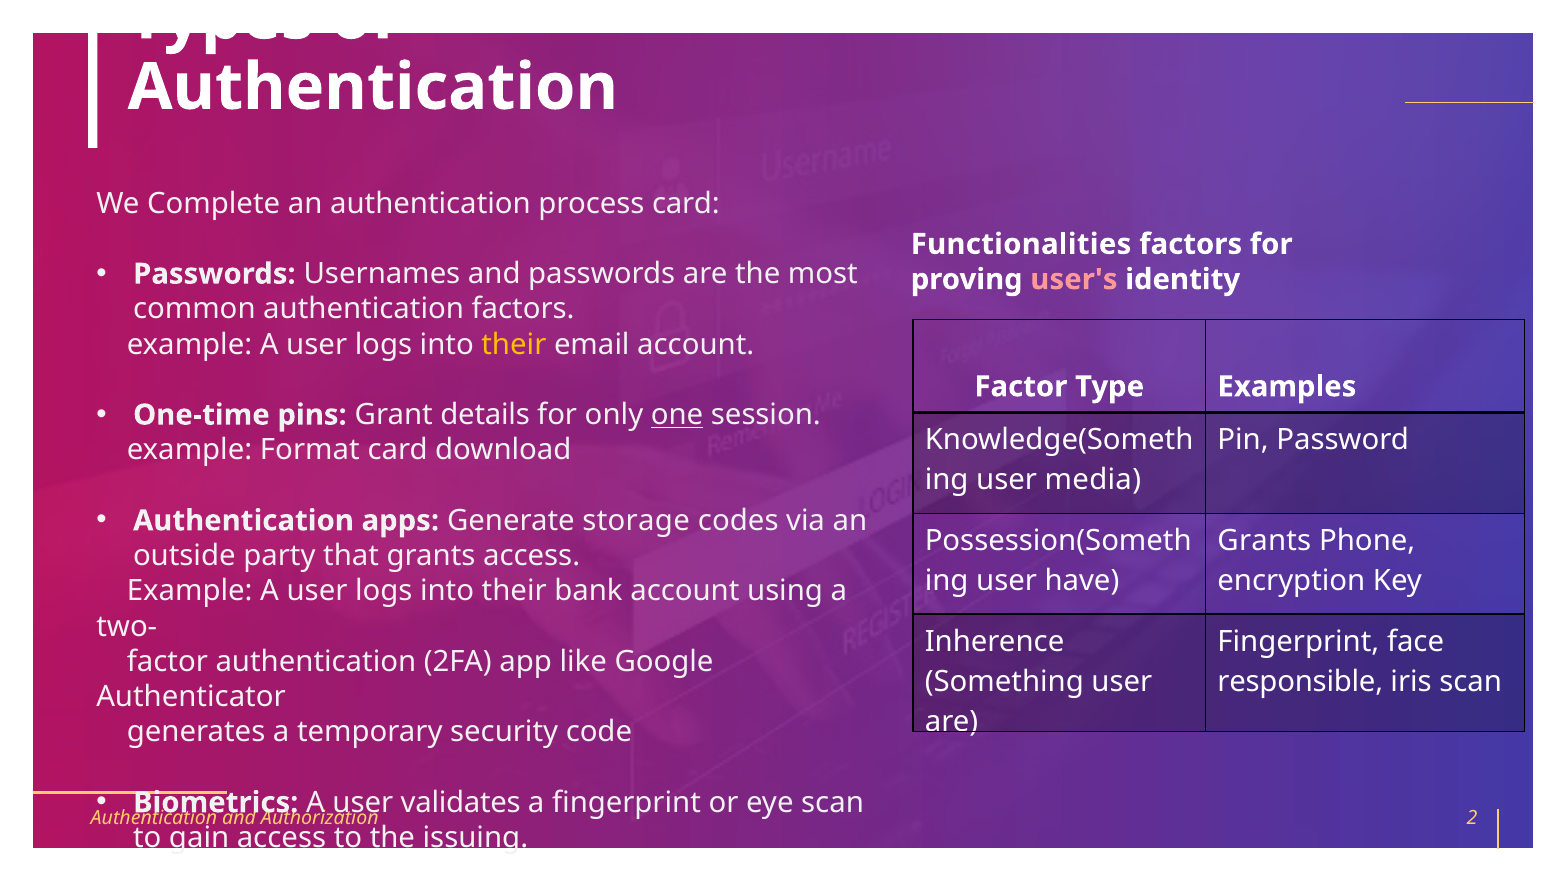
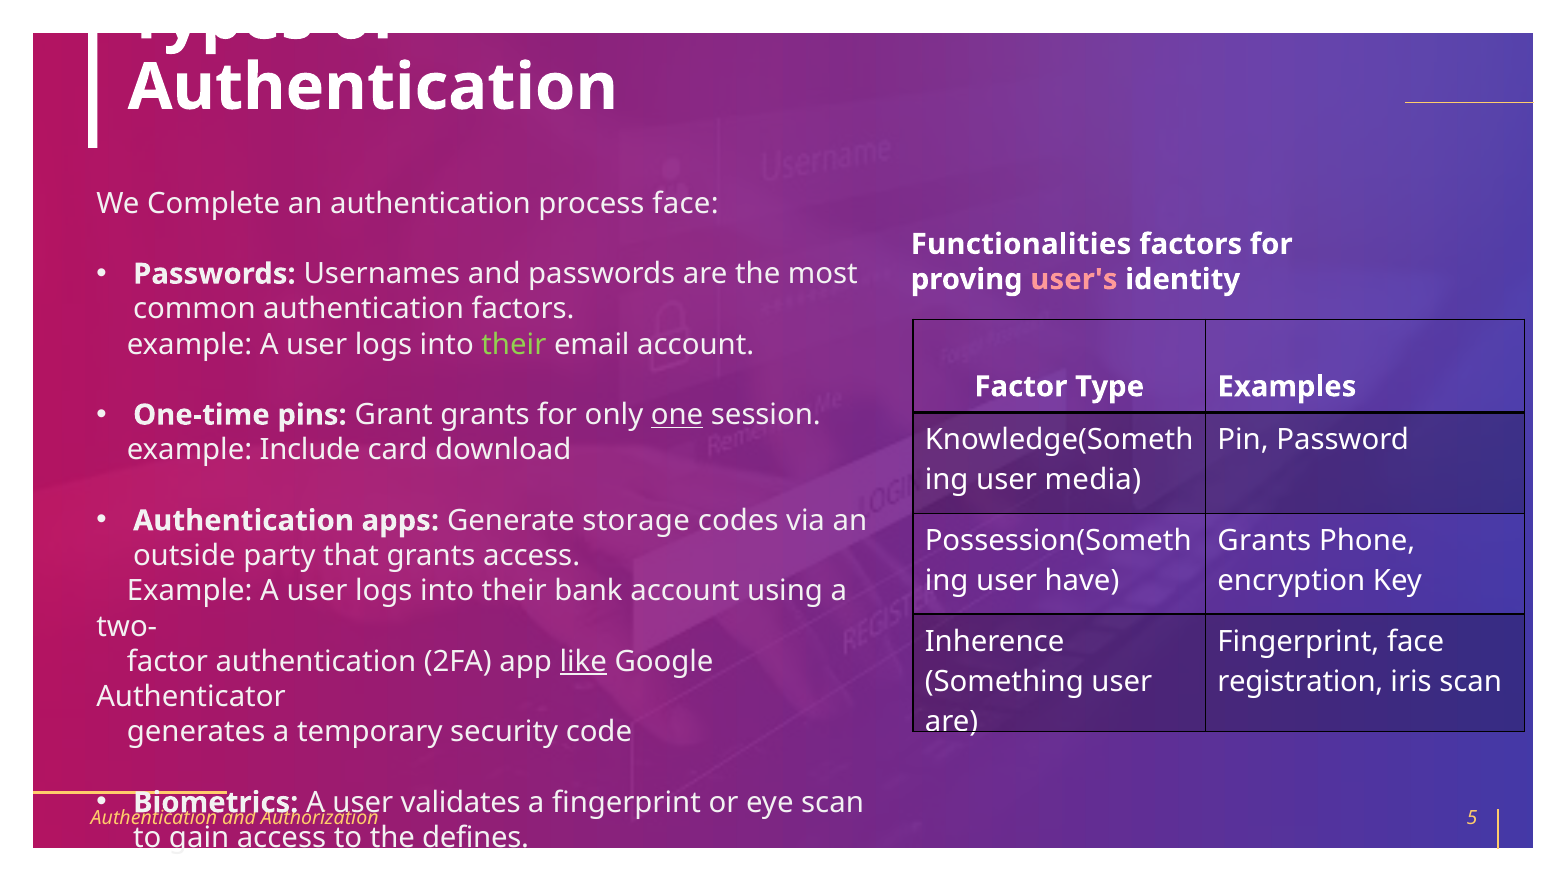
process card: card -> face (686, 203)
their colour: yellow -> light green (514, 344)
Grant details: details -> grants (485, 415)
Format: Format -> Include (310, 450)
like underline: none -> present (583, 662)
responsible: responsible -> registration (1300, 682)
2: 2 -> 5 (1472, 818)
issuing: issuing -> defines (476, 838)
